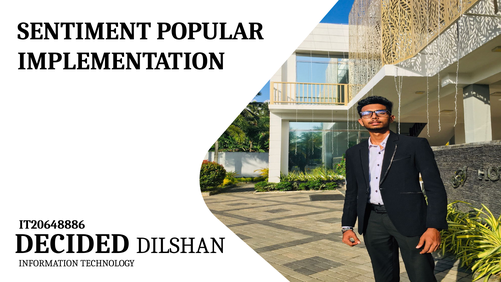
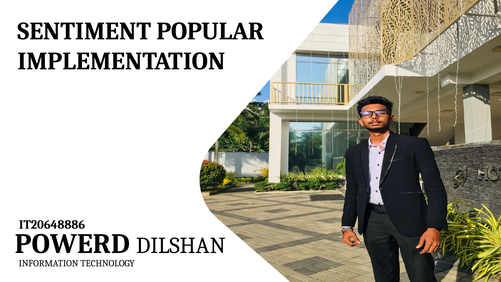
DECIDED: DECIDED -> POWERD (72, 244)
